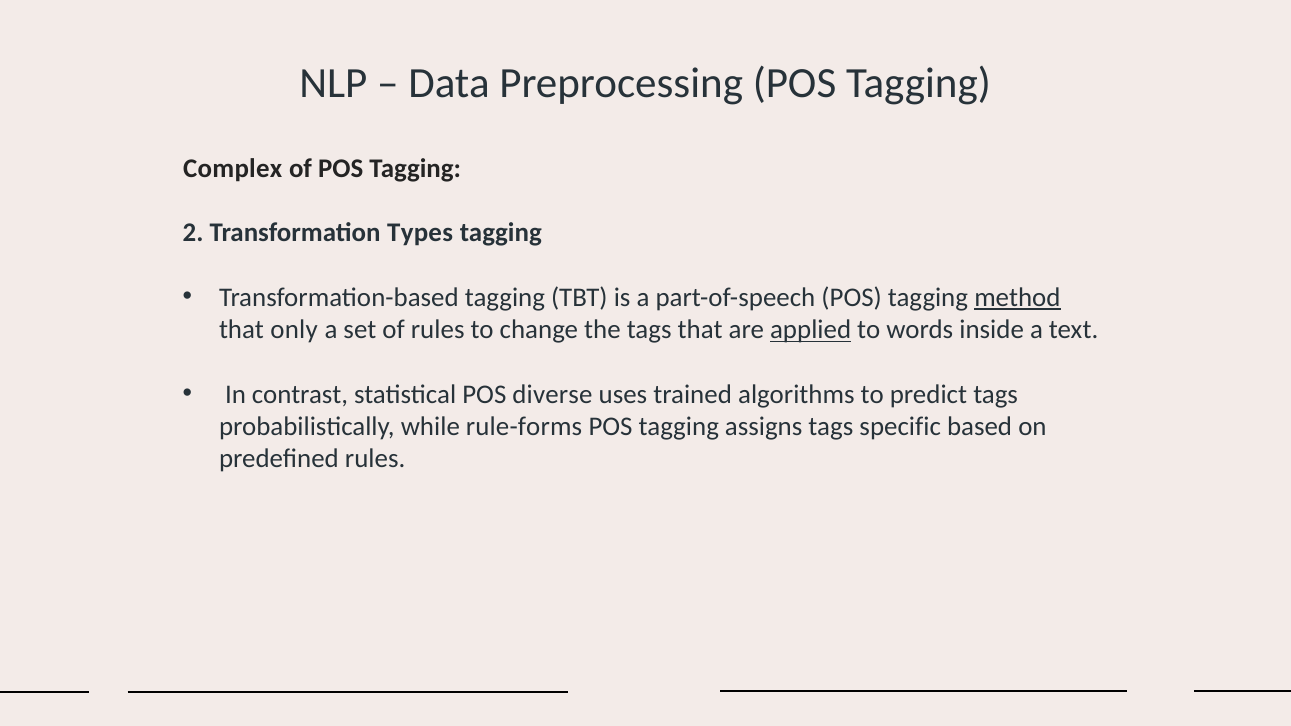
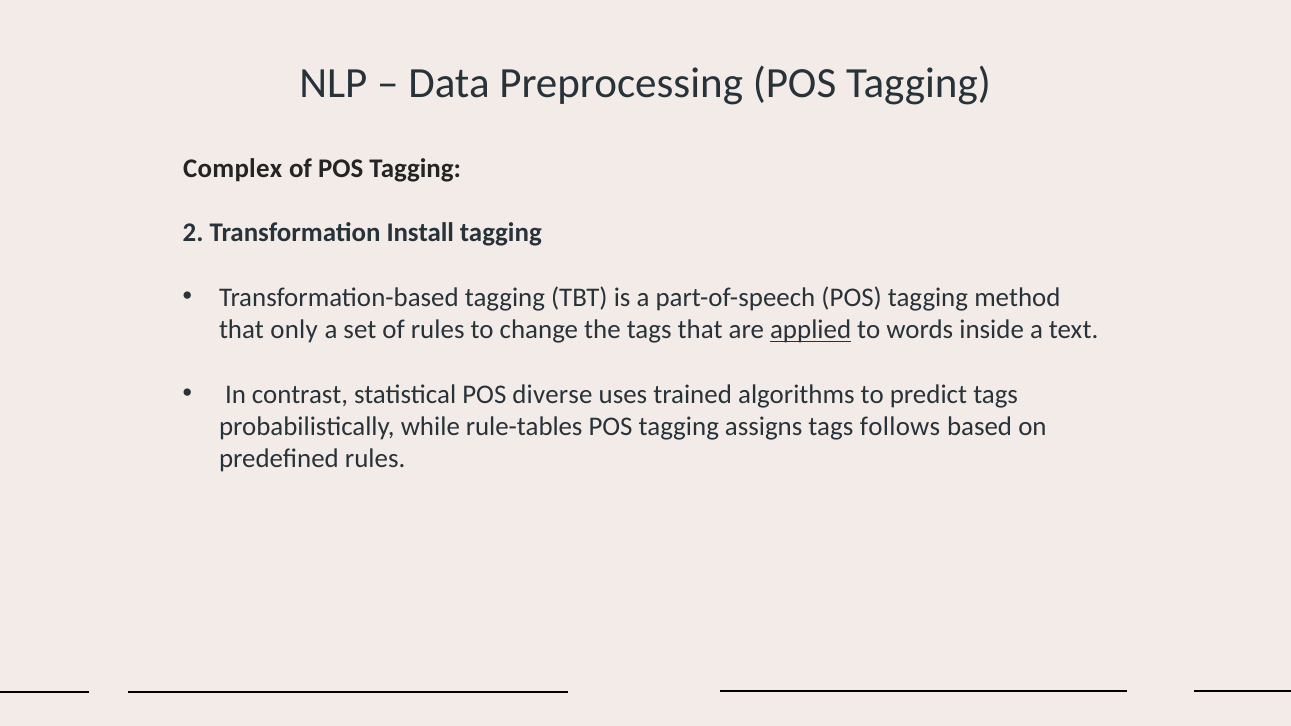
Types: Types -> Install (420, 233)
method underline: present -> none (1017, 298)
rule-forms: rule-forms -> rule-tables (524, 427)
specific: specific -> follows (900, 427)
